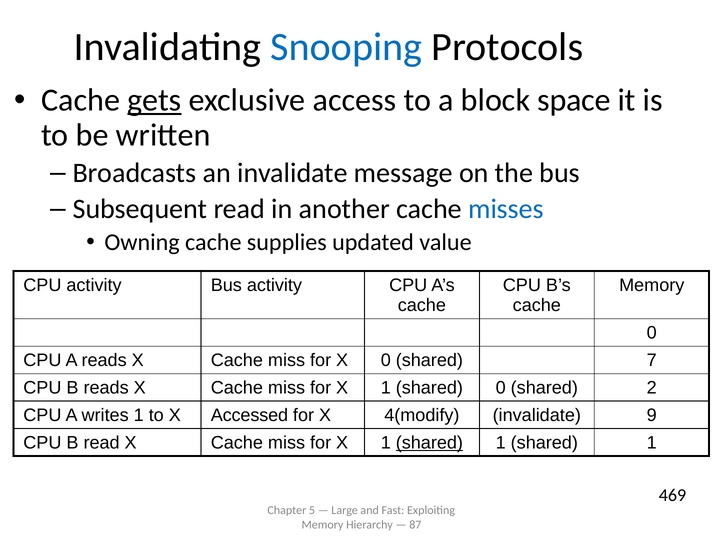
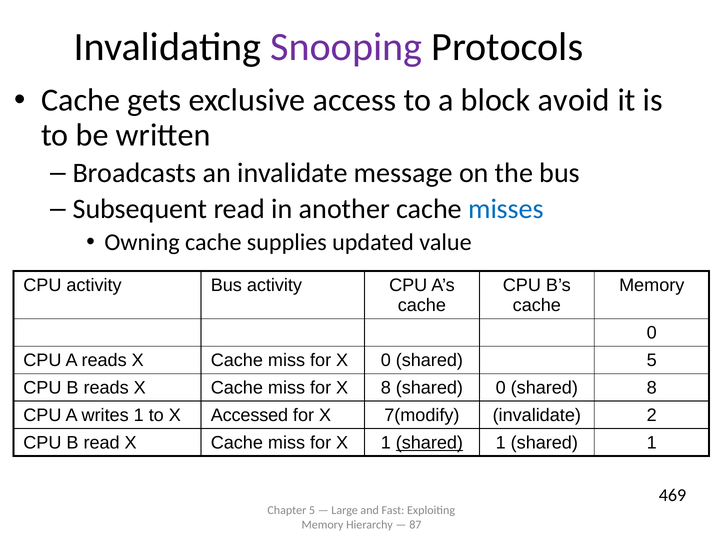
Snooping colour: blue -> purple (346, 47)
gets underline: present -> none (154, 100)
space: space -> avoid (574, 100)
shared 7: 7 -> 5 (652, 360)
1: 1 -> 8 (386, 388)
shared 2: 2 -> 8 (652, 388)
4(modify: 4(modify -> 7(modify (422, 415)
9: 9 -> 2 (652, 415)
